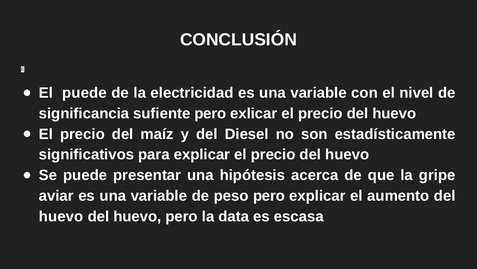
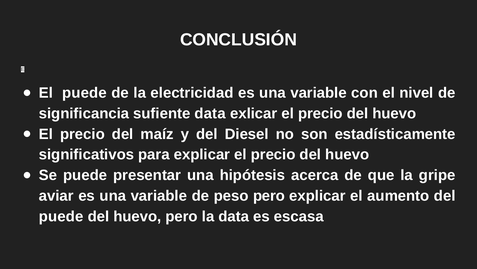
sufiente pero: pero -> data (210, 113)
huevo: huevo -> puede (61, 216)
